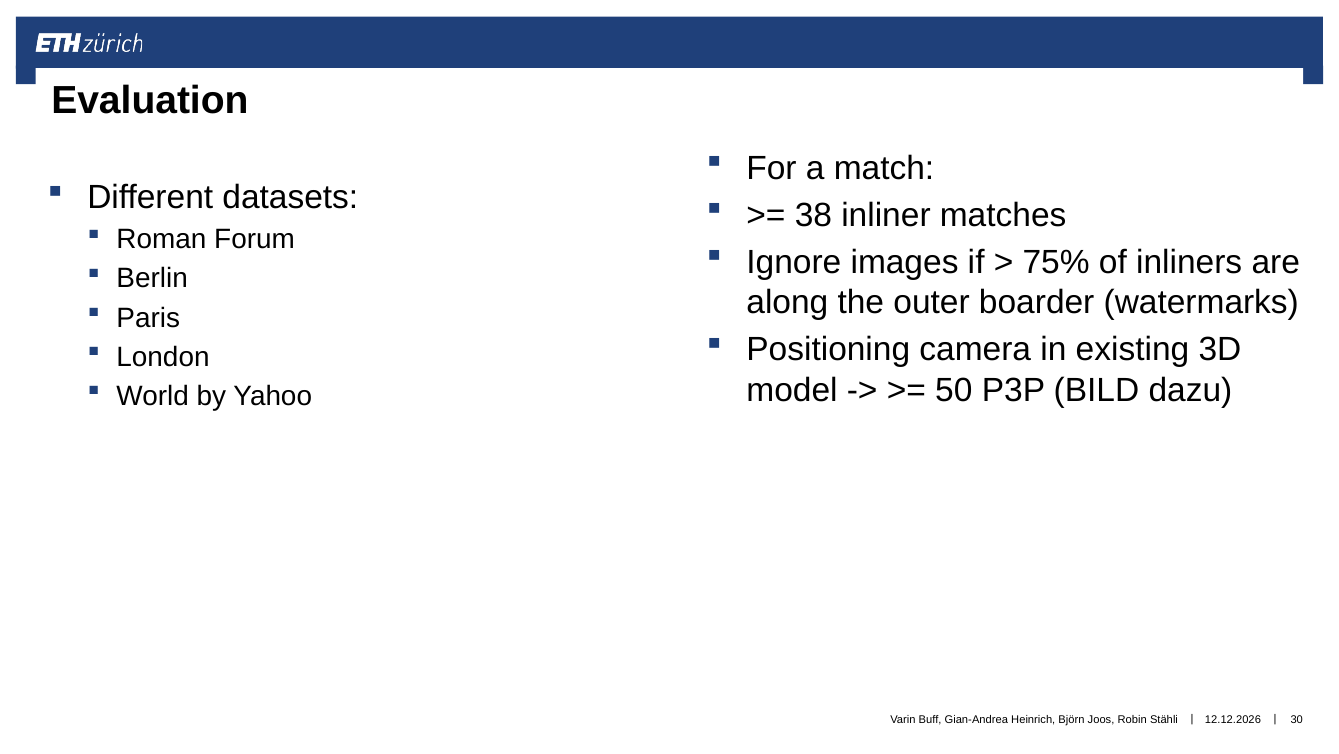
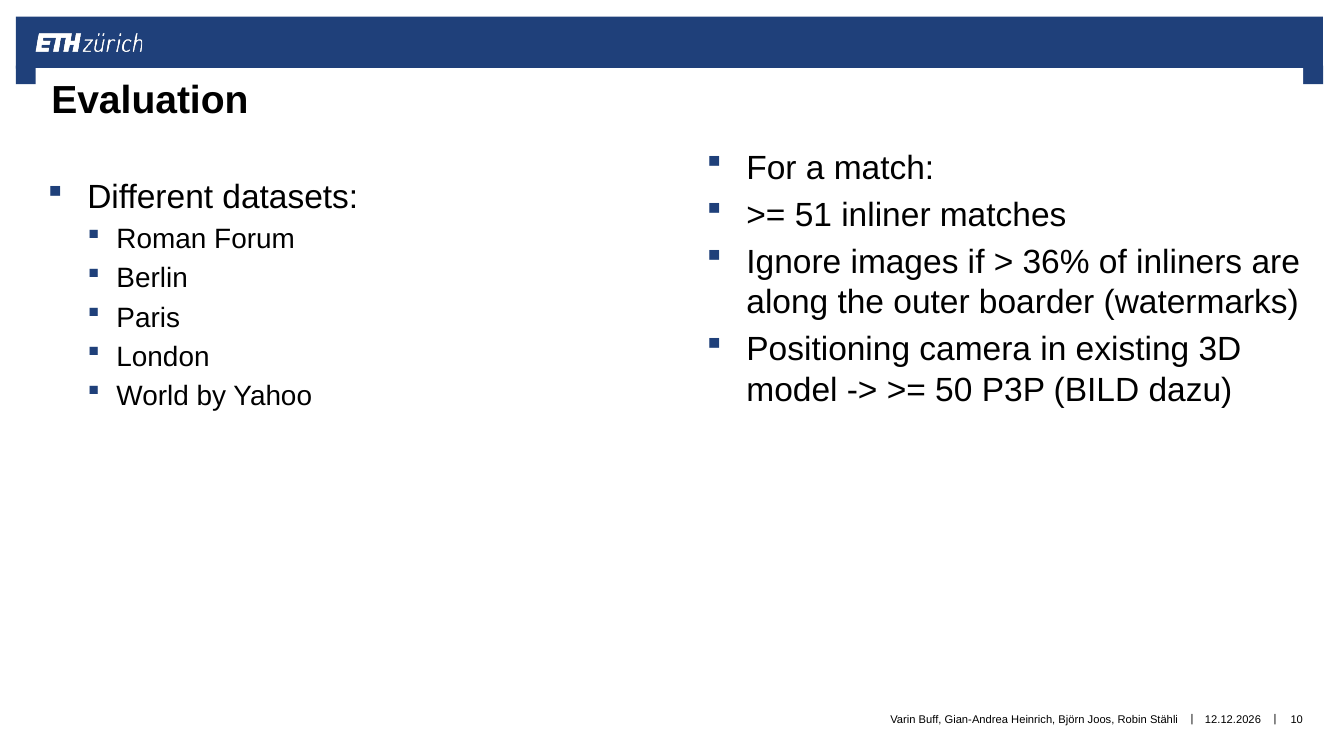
38: 38 -> 51 (813, 215)
75%: 75% -> 36% (1056, 262)
30: 30 -> 10 (1297, 720)
